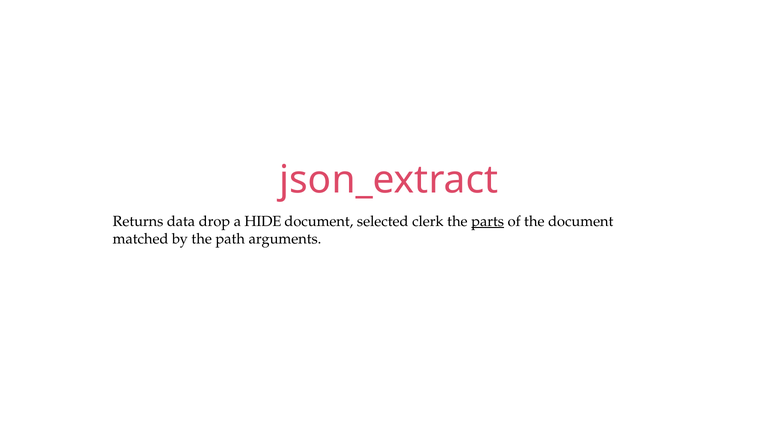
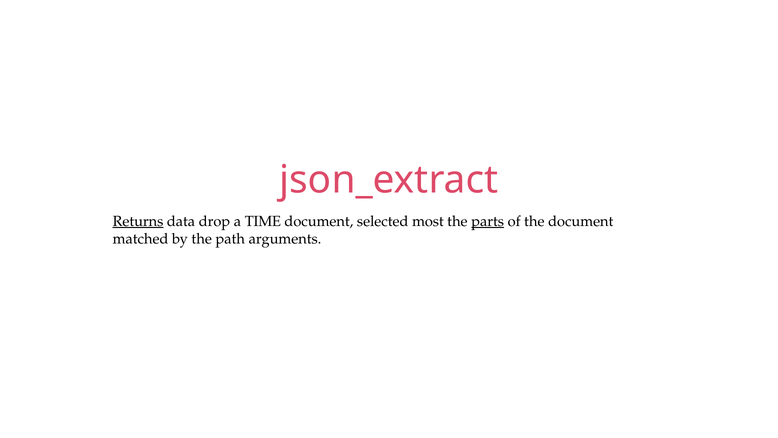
Returns underline: none -> present (138, 221)
HIDE: HIDE -> TIME (263, 221)
clerk: clerk -> most (428, 221)
